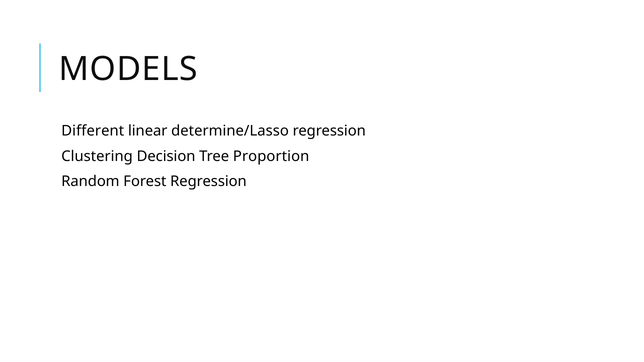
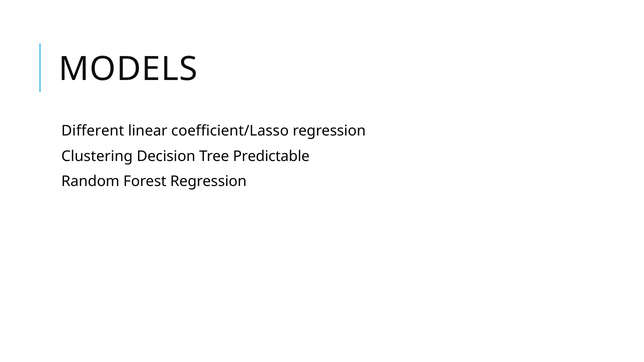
determine/Lasso: determine/Lasso -> coefficient/Lasso (230, 131)
Proportion: Proportion -> Predictable (271, 156)
